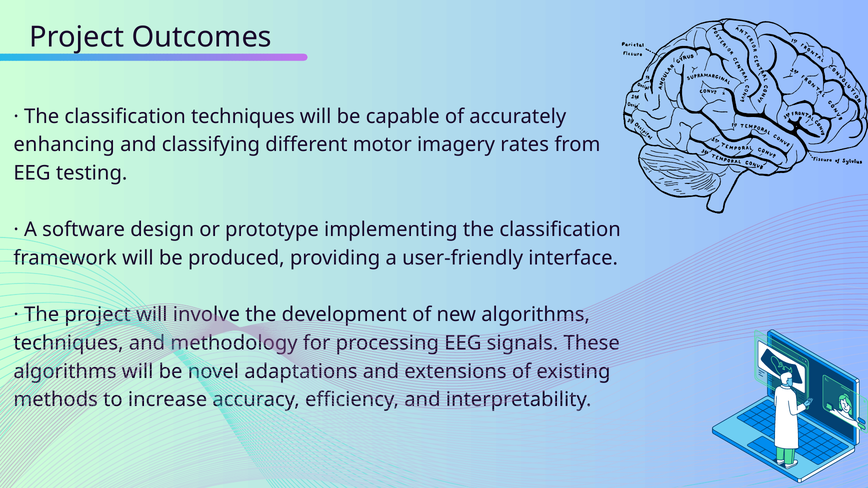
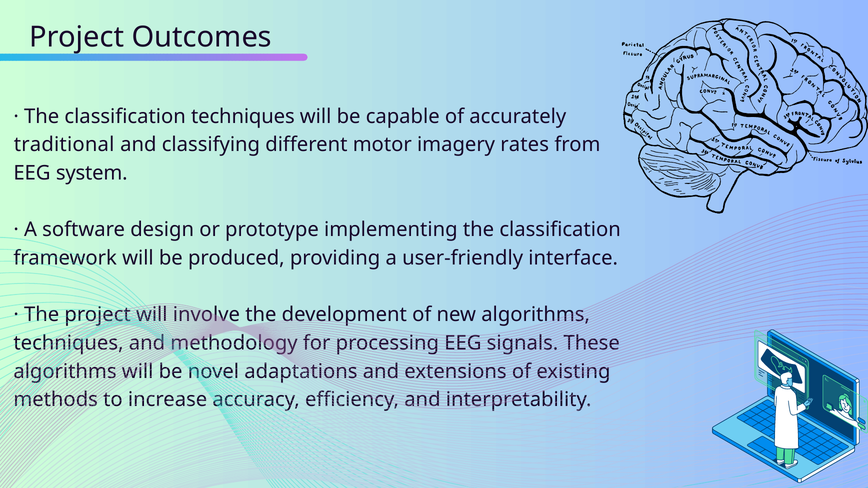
enhancing: enhancing -> traditional (64, 145)
testing: testing -> system (92, 173)
